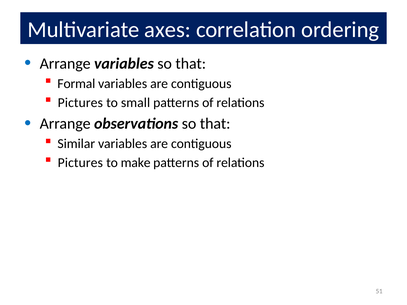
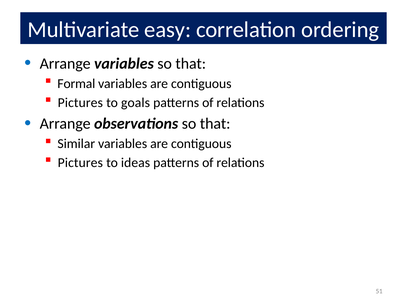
axes: axes -> easy (168, 30)
small: small -> goals (135, 103)
make: make -> ideas (136, 163)
